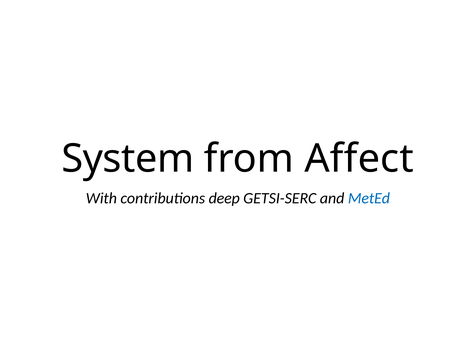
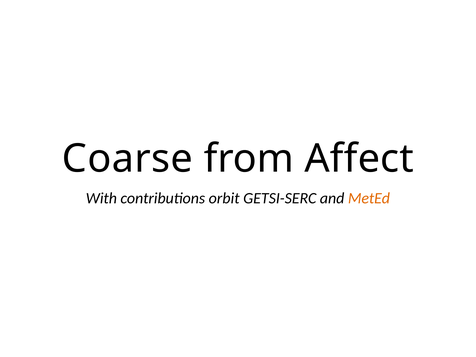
System: System -> Coarse (127, 159)
deep: deep -> orbit (224, 198)
MetEd colour: blue -> orange (369, 198)
